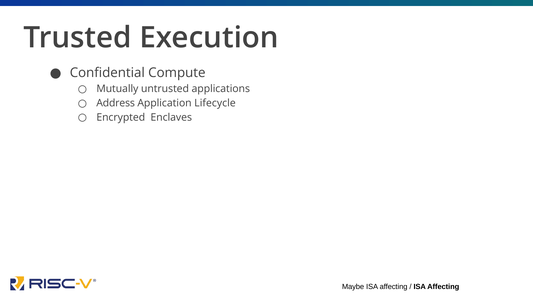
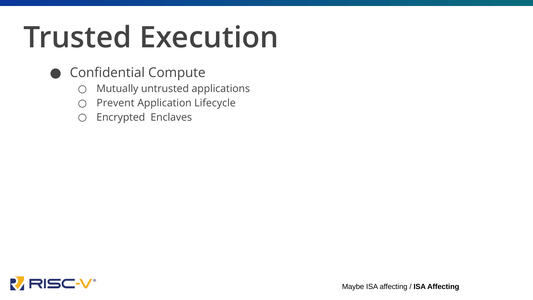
Address: Address -> Prevent (116, 103)
